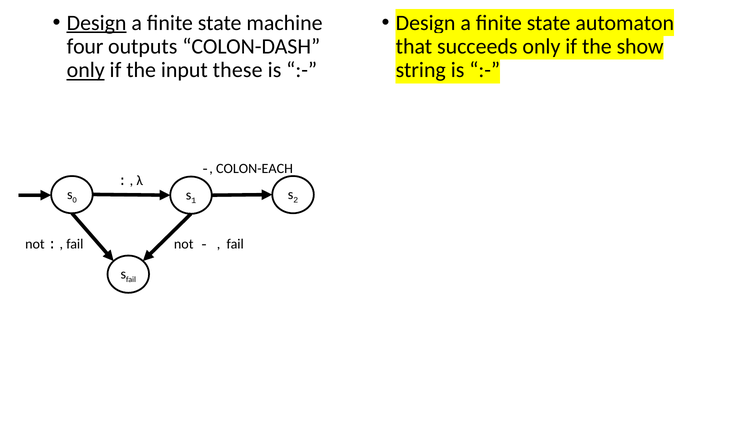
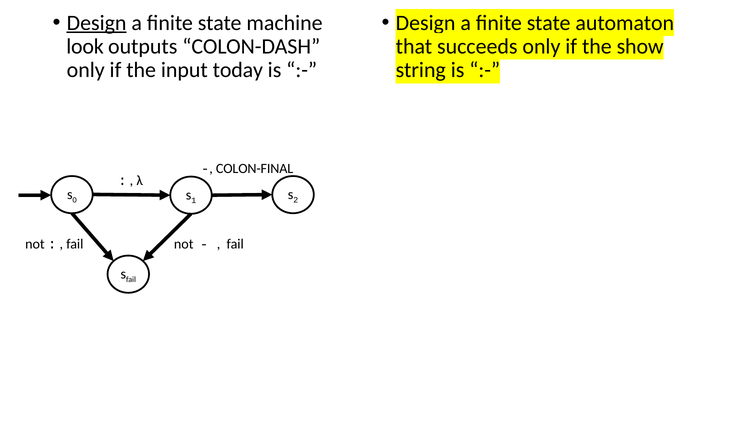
four: four -> look (85, 47)
only underline: present -> none (86, 70)
these: these -> today (238, 70)
COLON-EACH: COLON-EACH -> COLON-FINAL (255, 168)
